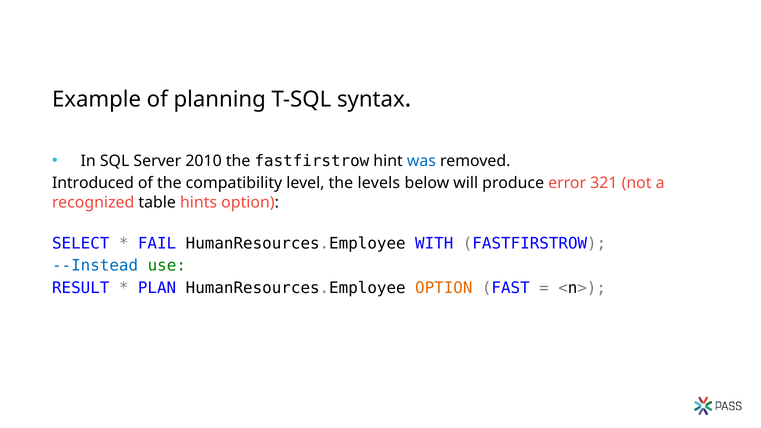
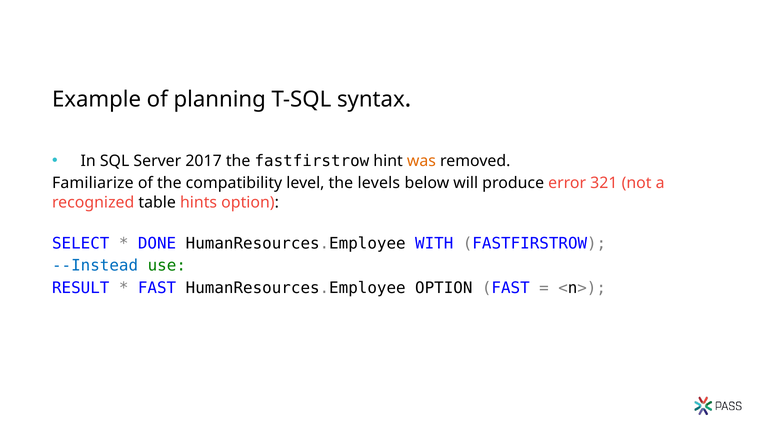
2010: 2010 -> 2017 (204, 161)
was colour: blue -> orange (421, 161)
Introduced: Introduced -> Familiarize (93, 183)
FAIL: FAIL -> DONE (157, 244)
PLAN: PLAN -> FAST (157, 288)
OPTION colour: orange -> black (444, 288)
